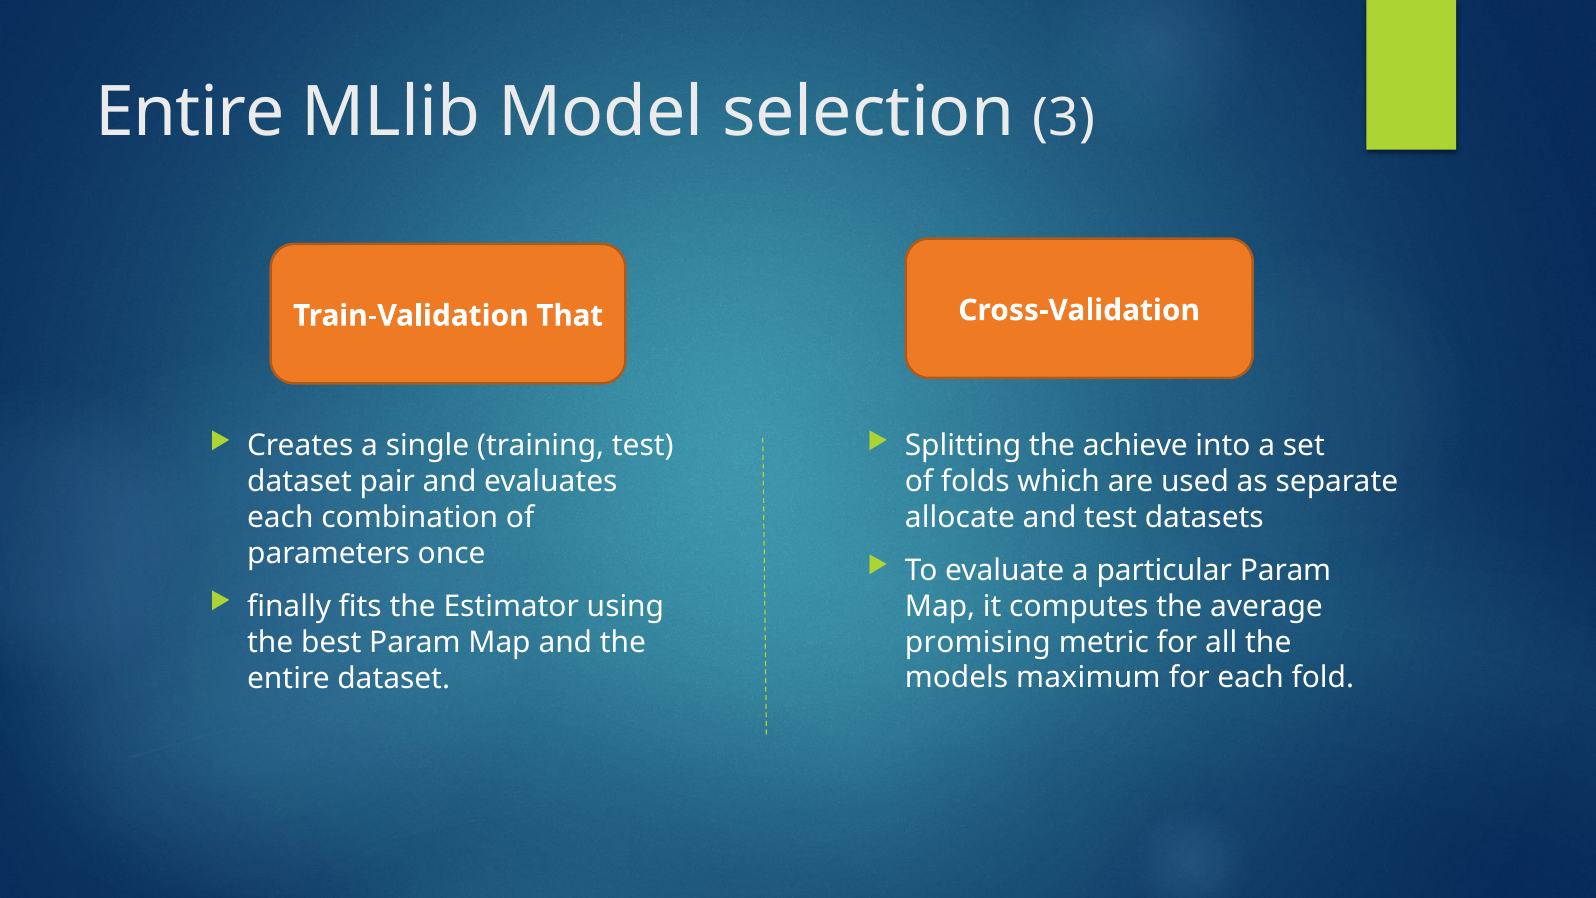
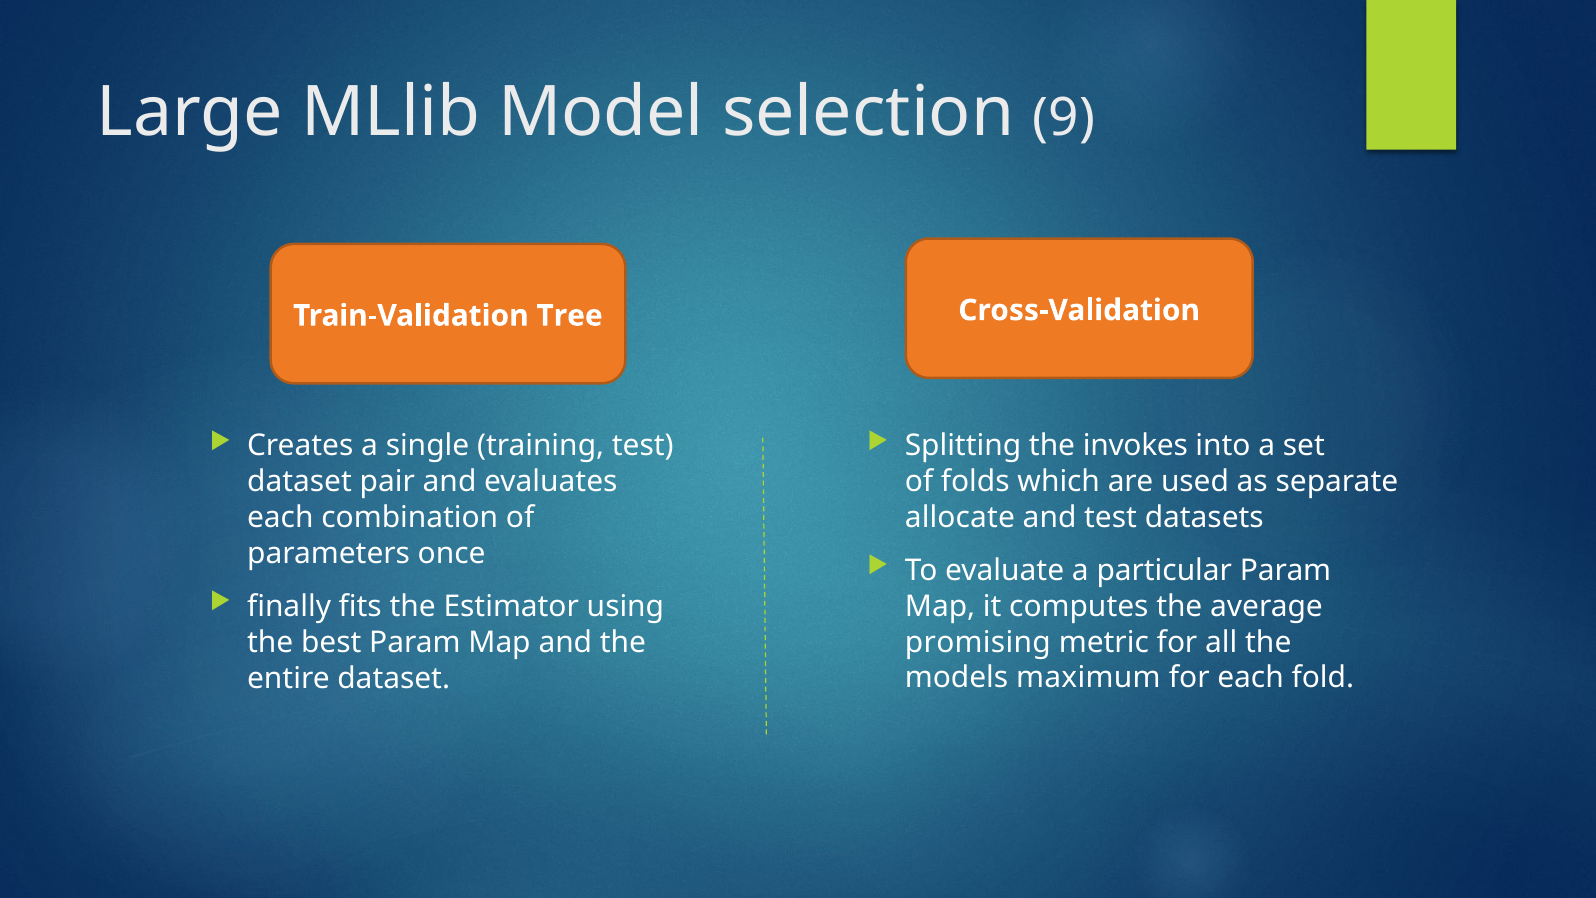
Entire: Entire -> Large (190, 112)
3: 3 -> 9 (1064, 118)
That: That -> Tree (570, 316)
achieve: achieve -> invokes (1135, 446)
